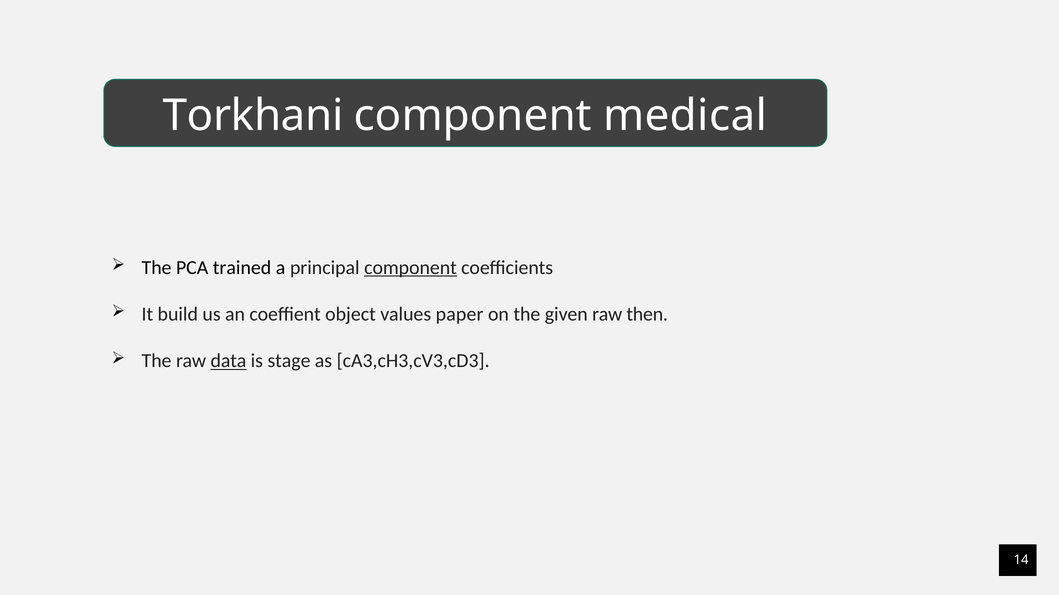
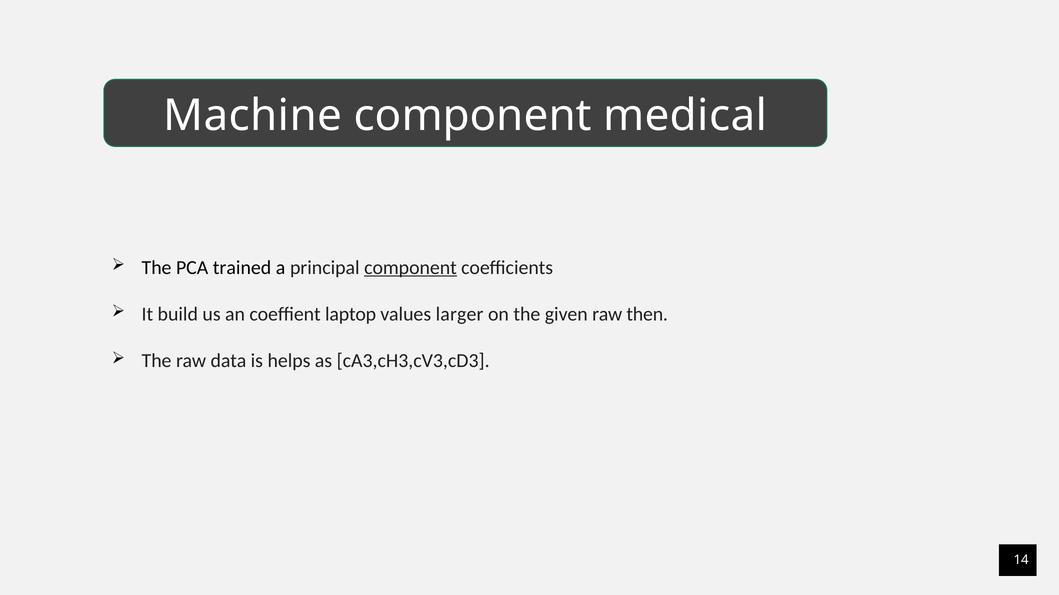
Torkhani: Torkhani -> Machine (253, 116)
object: object -> laptop (351, 315)
paper: paper -> larger (460, 315)
data underline: present -> none (228, 361)
stage: stage -> helps (289, 361)
